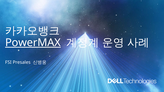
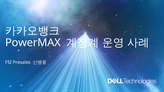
PowerMAX underline: present -> none (33, 43)
